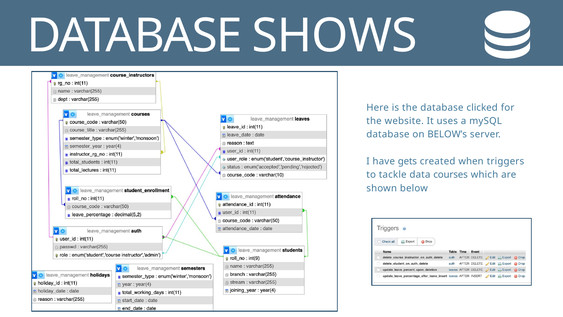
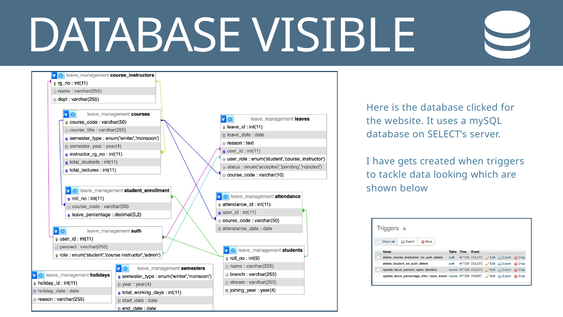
SHOWS: SHOWS -> VISIBLE (334, 36)
BELOW’s: BELOW’s -> SELECT’s (447, 134)
courses: courses -> looking (451, 175)
